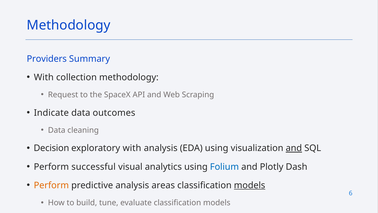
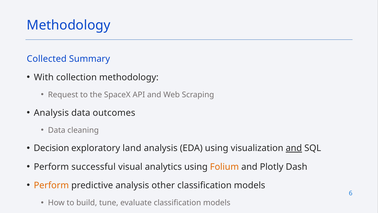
Providers: Providers -> Collected (47, 59)
Indicate: Indicate -> Analysis (51, 113)
exploratory with: with -> land (132, 148)
Folium colour: blue -> orange (224, 167)
areas: areas -> other (163, 185)
models underline: present -> none (250, 185)
